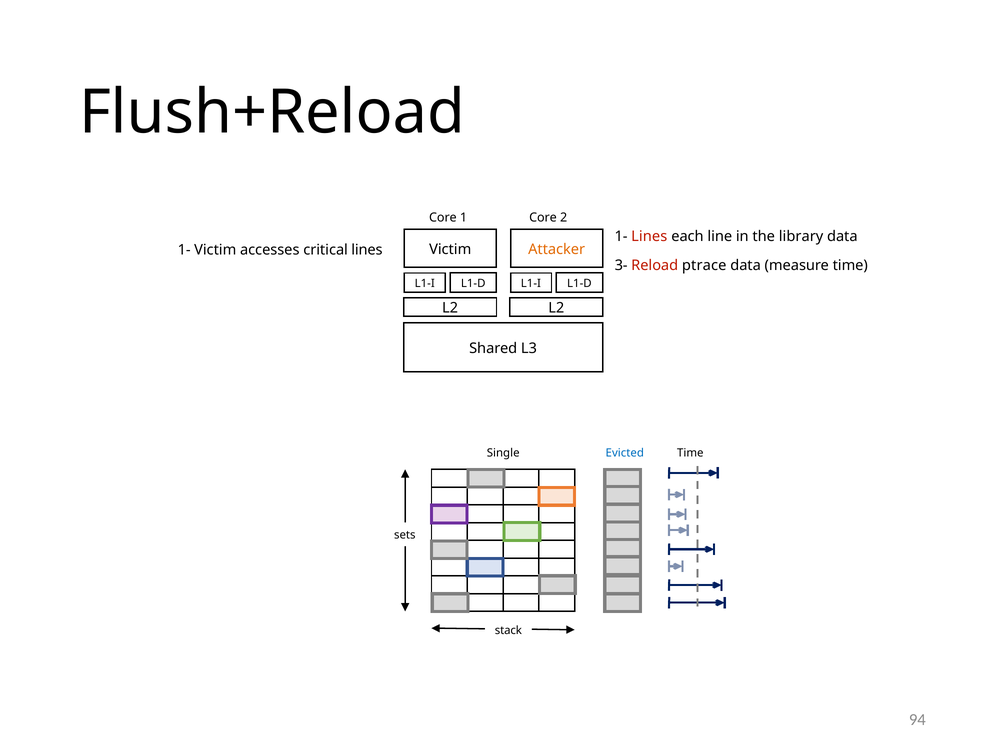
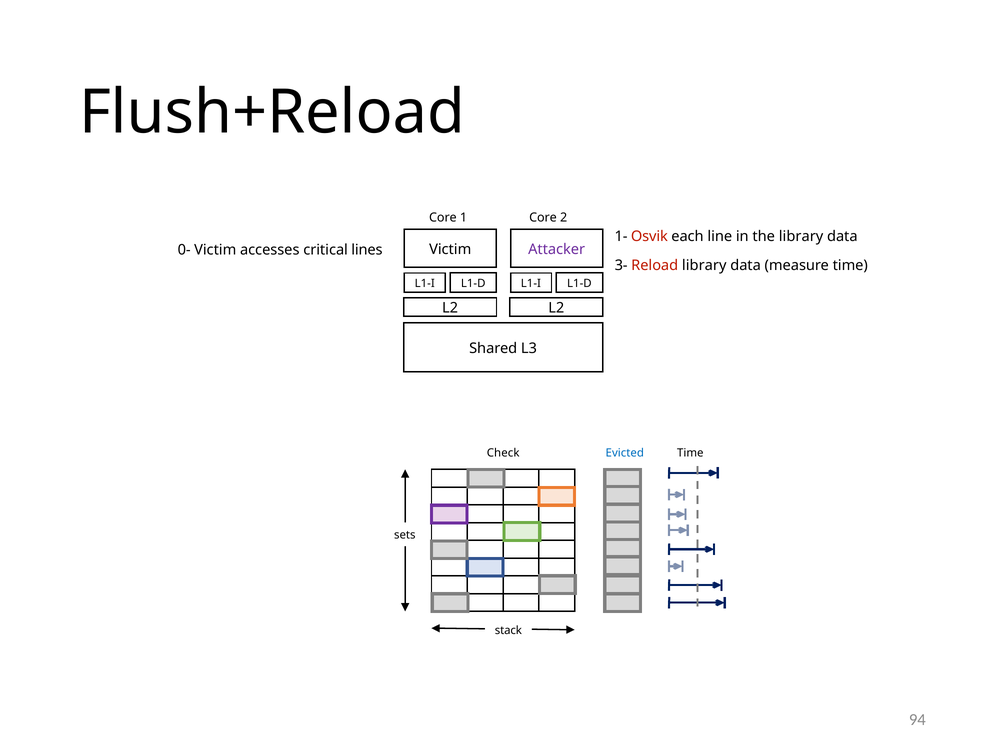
1- Lines: Lines -> Osvik (649, 236)
Attacker colour: orange -> purple (557, 249)
1-: 1- -> 0- (184, 250)
Reload ptrace: ptrace -> library (704, 265)
Single: Single -> Check (503, 453)
